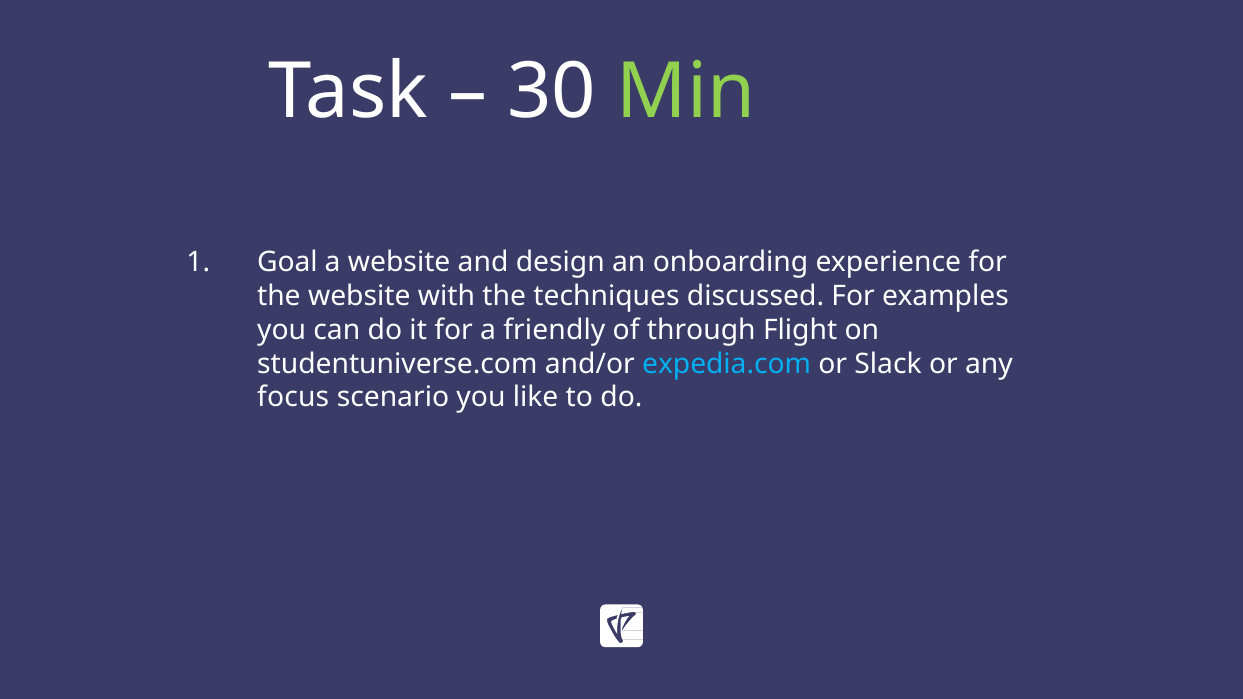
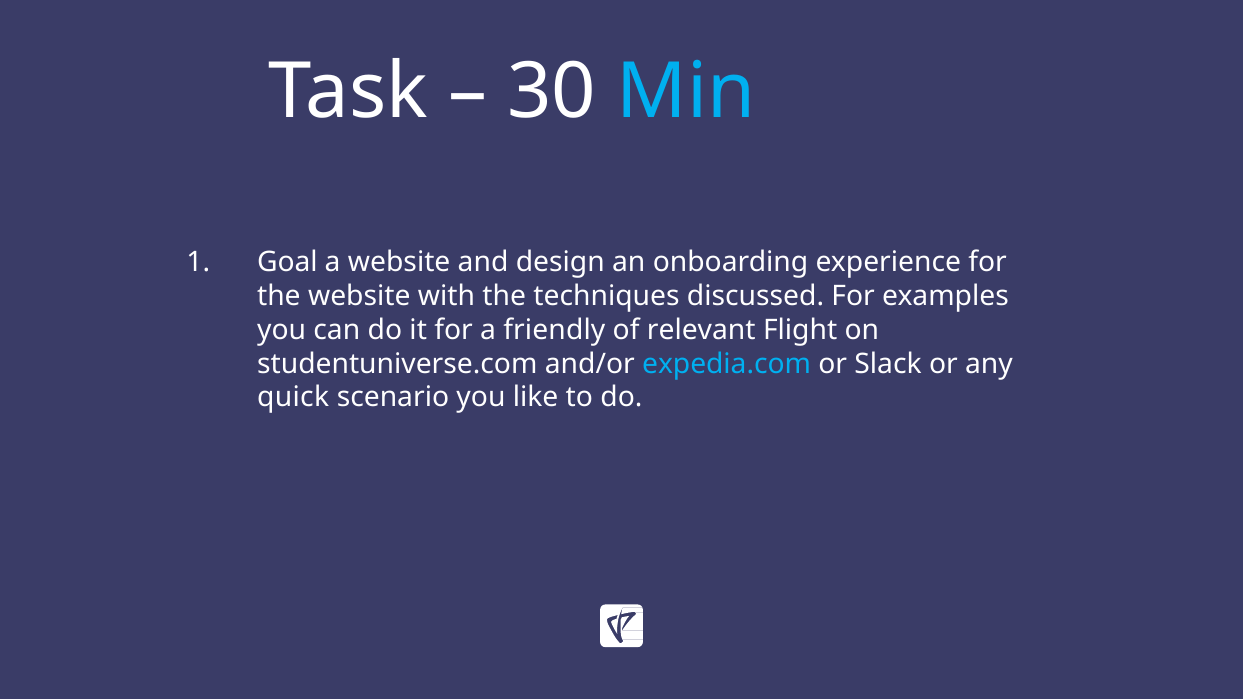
Min colour: light green -> light blue (686, 92)
through: through -> relevant (701, 330)
focus: focus -> quick (293, 398)
